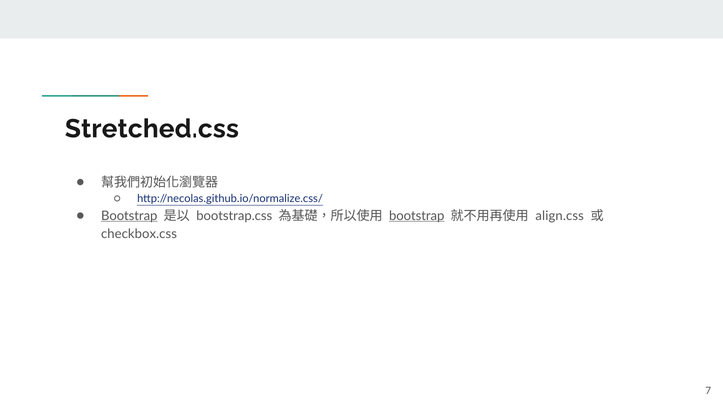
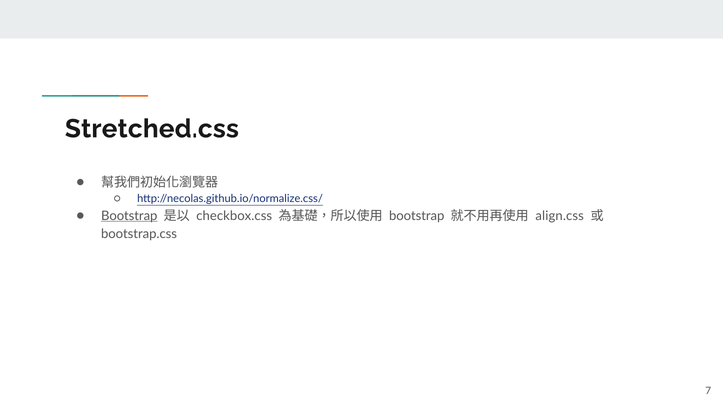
bootstrap.css: bootstrap.css -> checkbox.css (234, 216)
bootstrap underline: present -> none (417, 216)
checkbox.css: checkbox.css -> bootstrap.css (139, 234)
